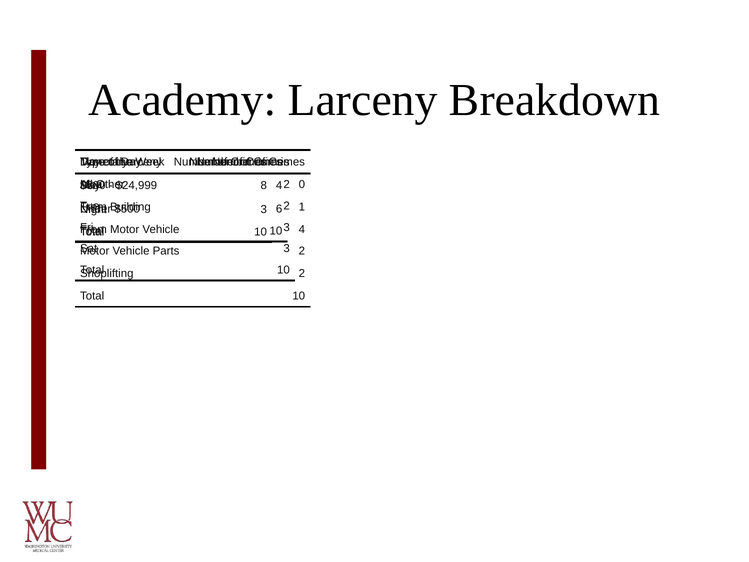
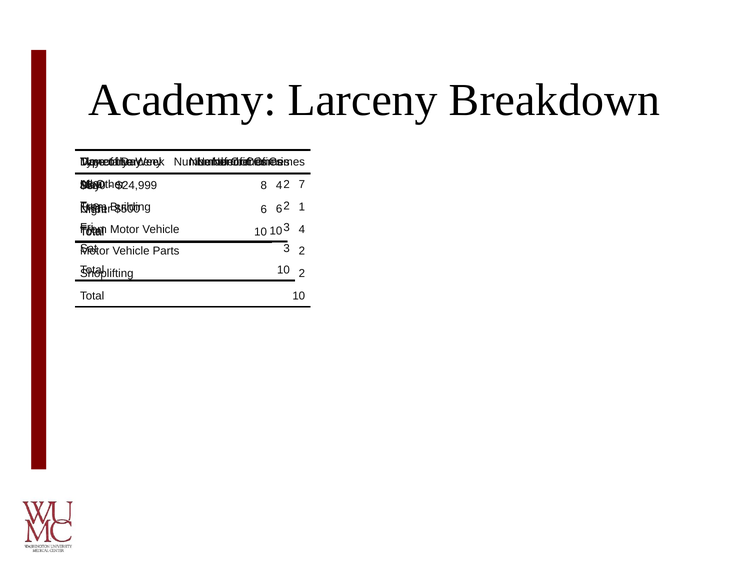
0: 0 -> 7 (302, 185)
3: 3 -> 6 (264, 209)
